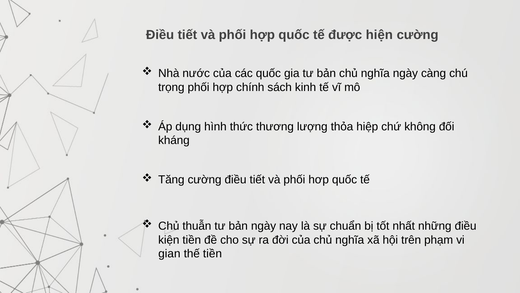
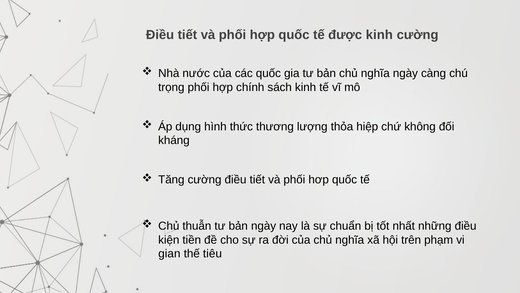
được hiện: hiện -> kinh (379, 35)
thế tiền: tiền -> tiêu (212, 253)
